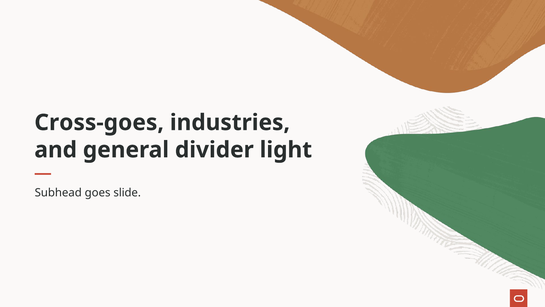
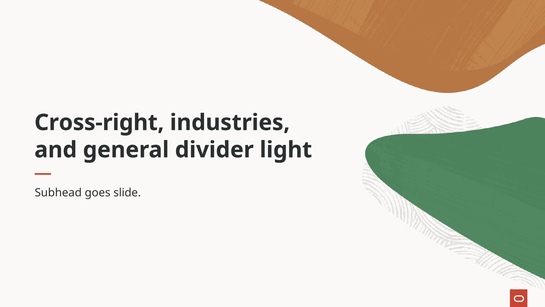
Cross-goes: Cross-goes -> Cross-right (99, 122)
